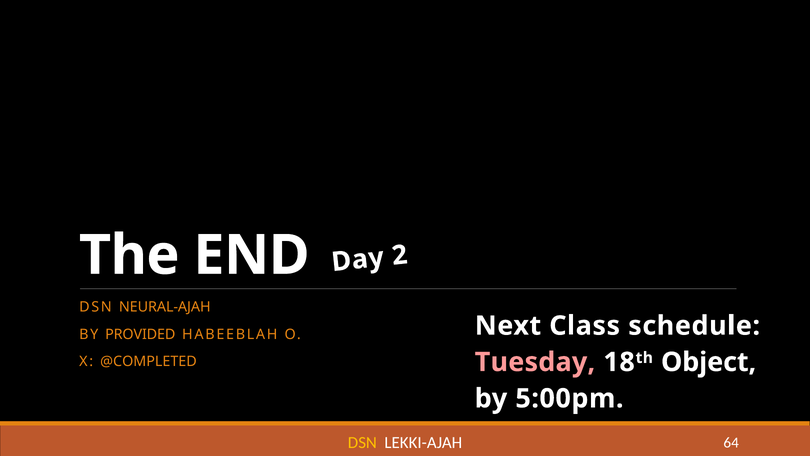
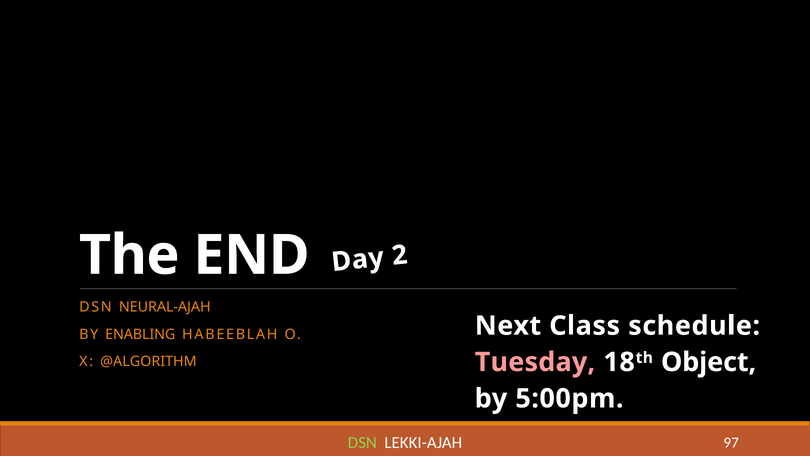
PROVIDED: PROVIDED -> ENABLING (140, 334)
@COMPLETED: @COMPLETED -> @ALGORITHM (148, 361)
DSN colour: yellow -> light green (362, 442)
64: 64 -> 97 (731, 442)
